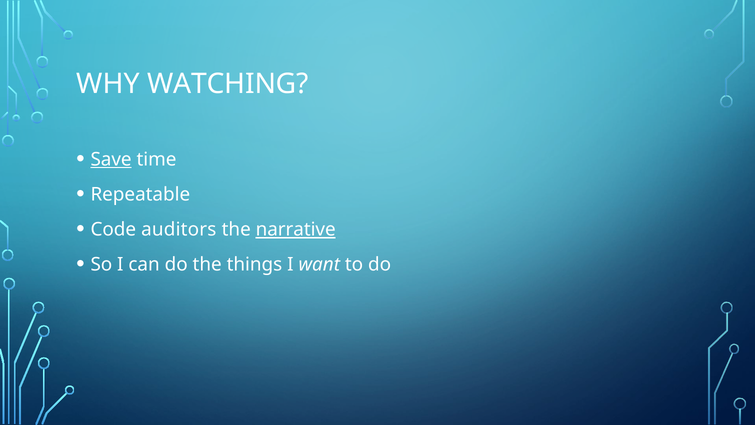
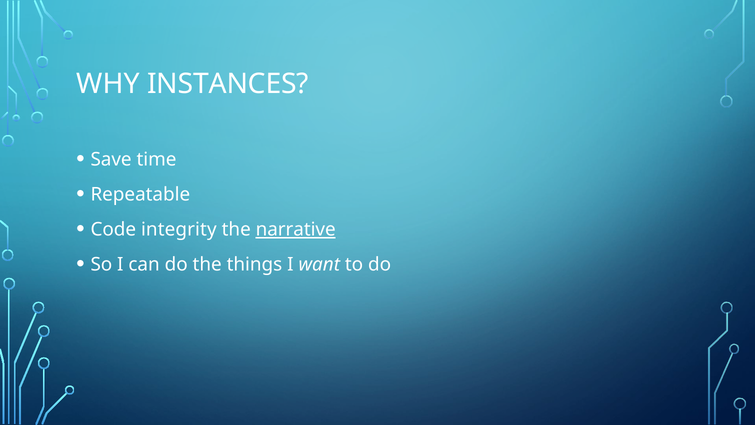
WATCHING: WATCHING -> INSTANCES (228, 84)
Save underline: present -> none (111, 159)
auditors: auditors -> integrity (179, 229)
